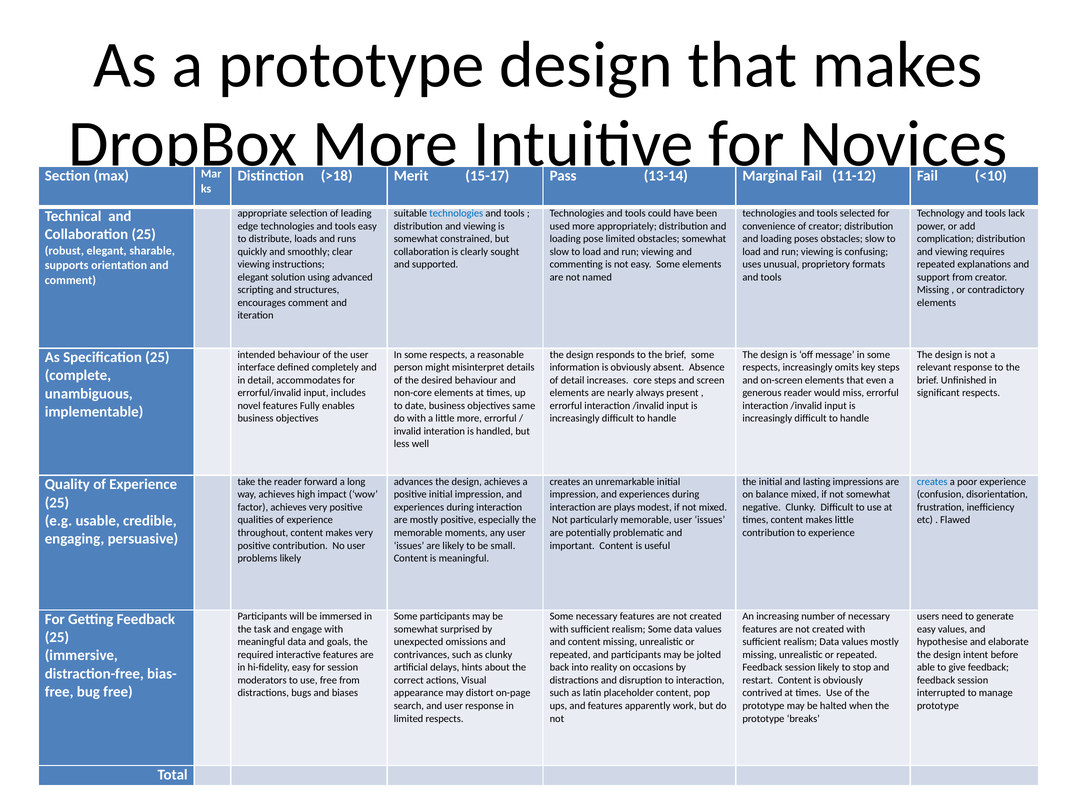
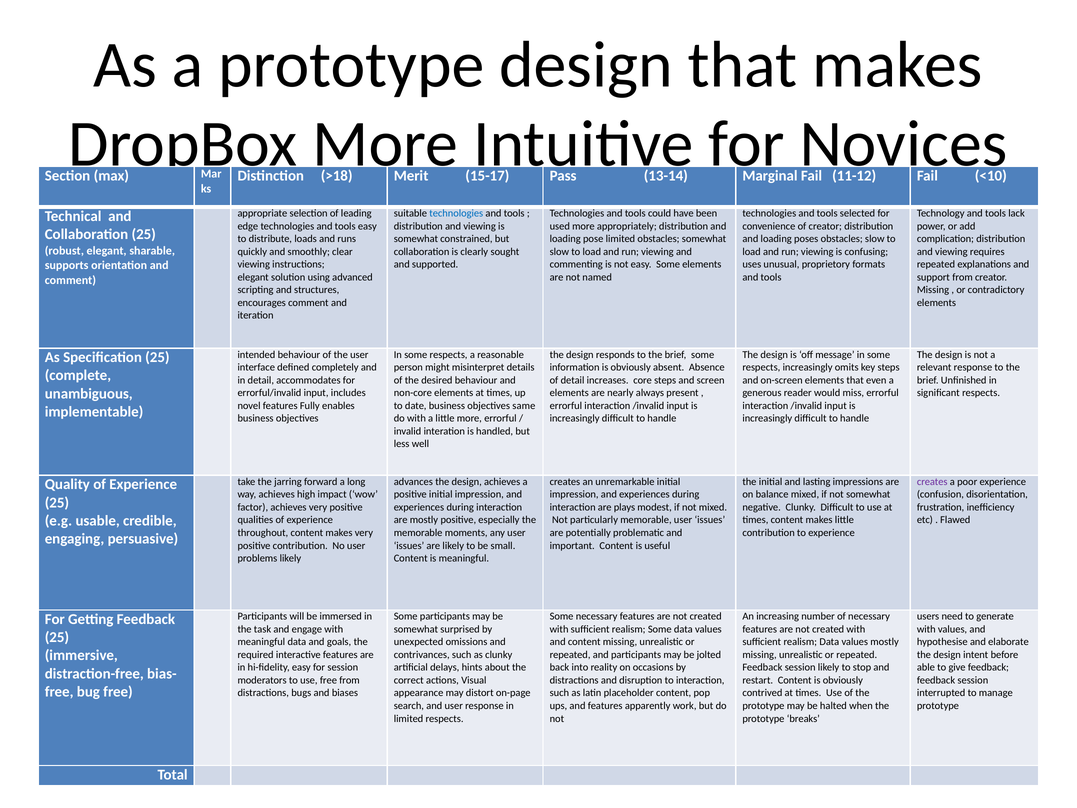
the reader: reader -> jarring (288, 482)
creates colour: blue -> purple (932, 482)
easy: easy -> with (926, 629)
